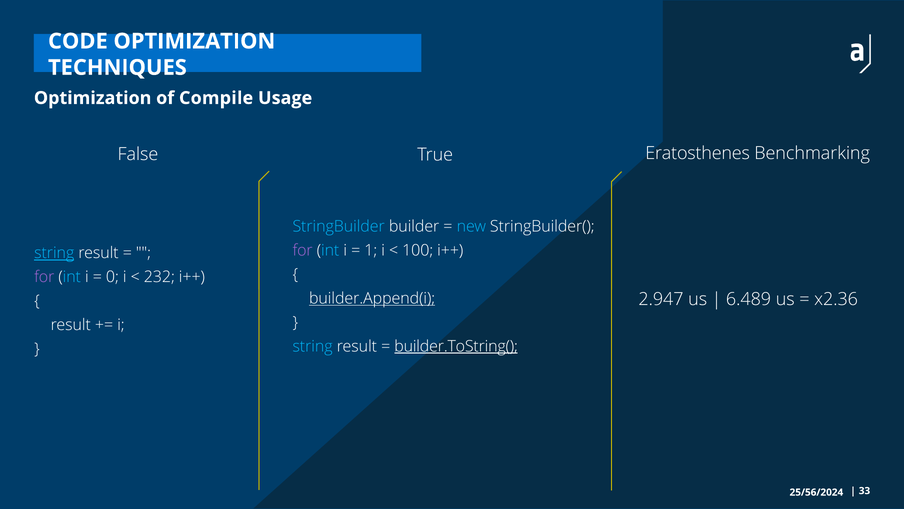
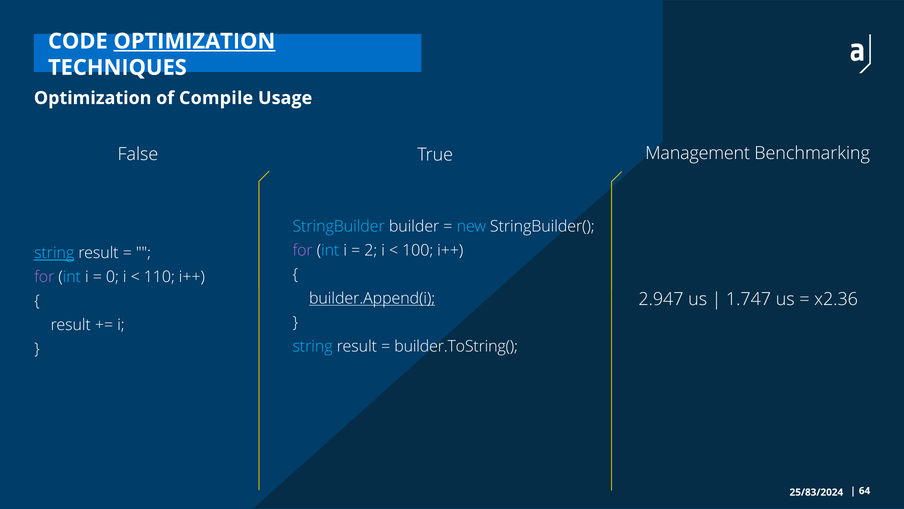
OPTIMIZATION underline: none -> present (194, 41)
Eratosthenes: Eratosthenes -> Management (698, 153)
1: 1 -> 2 (371, 250)
232: 232 -> 110 (159, 277)
6.489: 6.489 -> 1.747 (749, 299)
builder.ToString( underline: present -> none (456, 346)
25/56/2024: 25/56/2024 -> 25/83/2024 (816, 492)
33: 33 -> 64 (865, 490)
